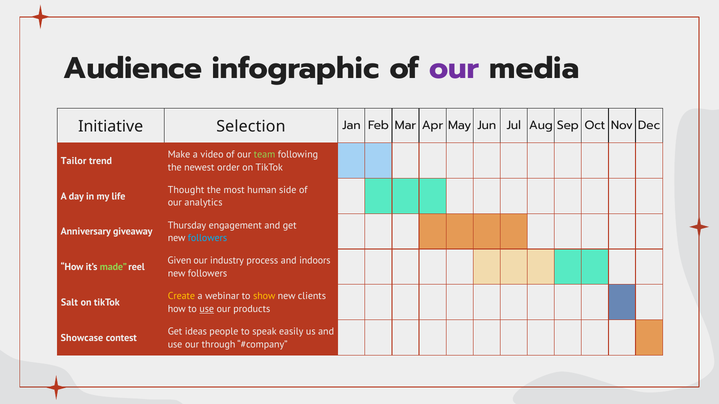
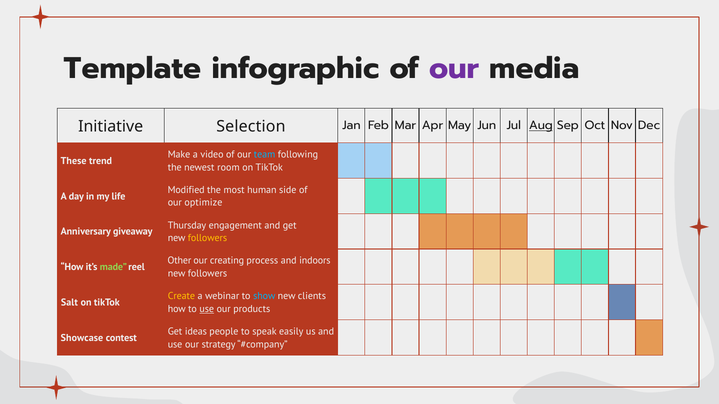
Audience: Audience -> Template (133, 68)
Aug underline: none -> present (541, 126)
team colour: light green -> light blue (265, 155)
Tailor: Tailor -> These (74, 161)
order: order -> room (228, 167)
Thought: Thought -> Modified (186, 190)
analytics: analytics -> optimize (203, 203)
followers colour: light blue -> yellow (207, 238)
Given: Given -> Other (179, 261)
industry: industry -> creating (227, 261)
show colour: yellow -> light blue (264, 296)
through: through -> strategy (219, 345)
